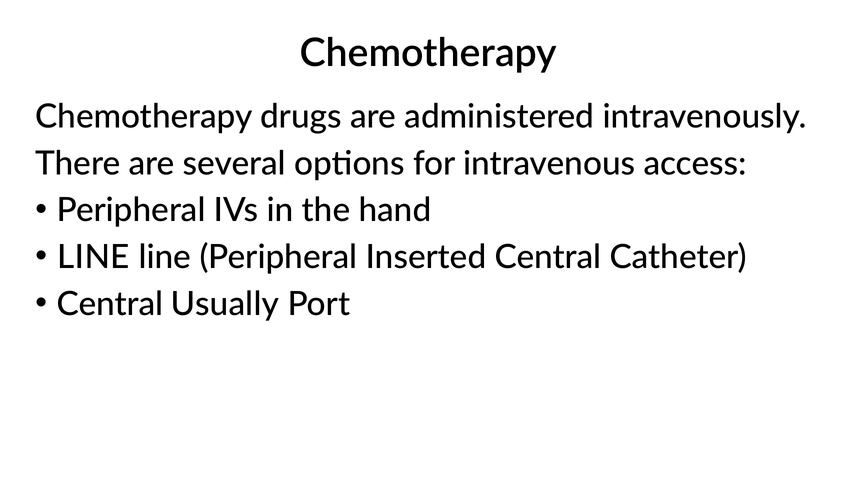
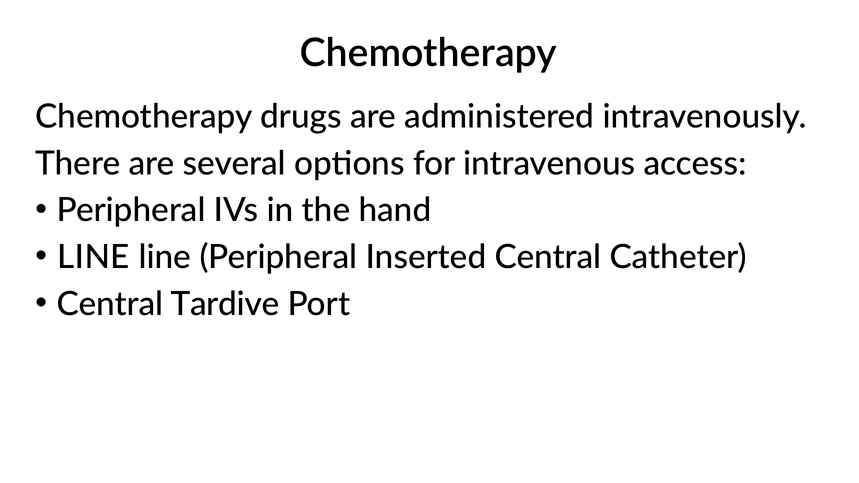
Usually: Usually -> Tardive (225, 304)
